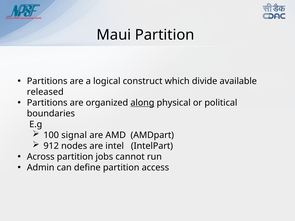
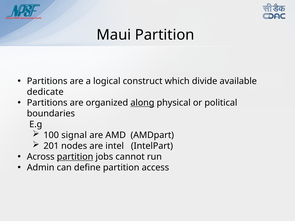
released: released -> dedicate (45, 92)
912: 912 -> 201 (51, 146)
partition underline: none -> present (75, 157)
